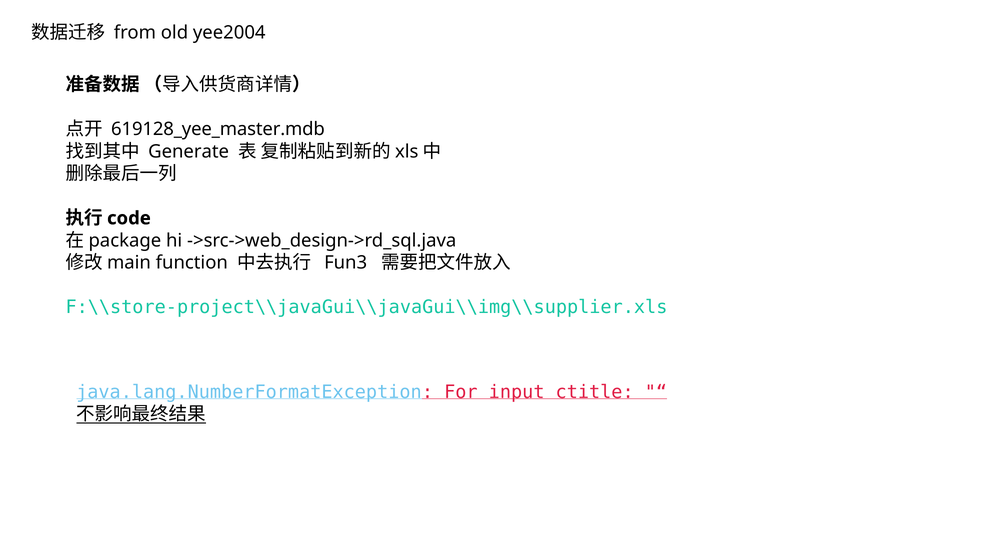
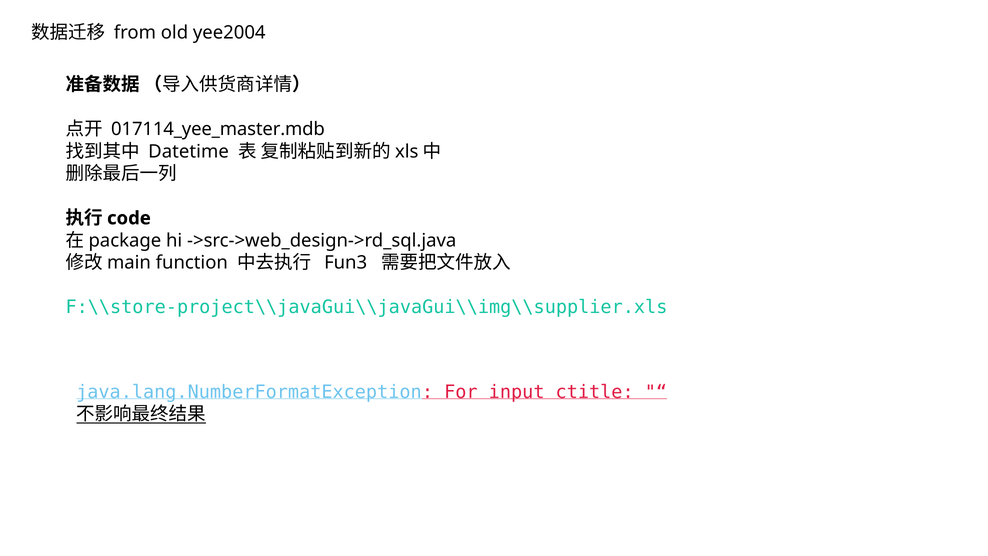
619128_yee_master.mdb: 619128_yee_master.mdb -> 017114_yee_master.mdb (218, 129)
Generate: Generate -> Datetime (189, 151)
